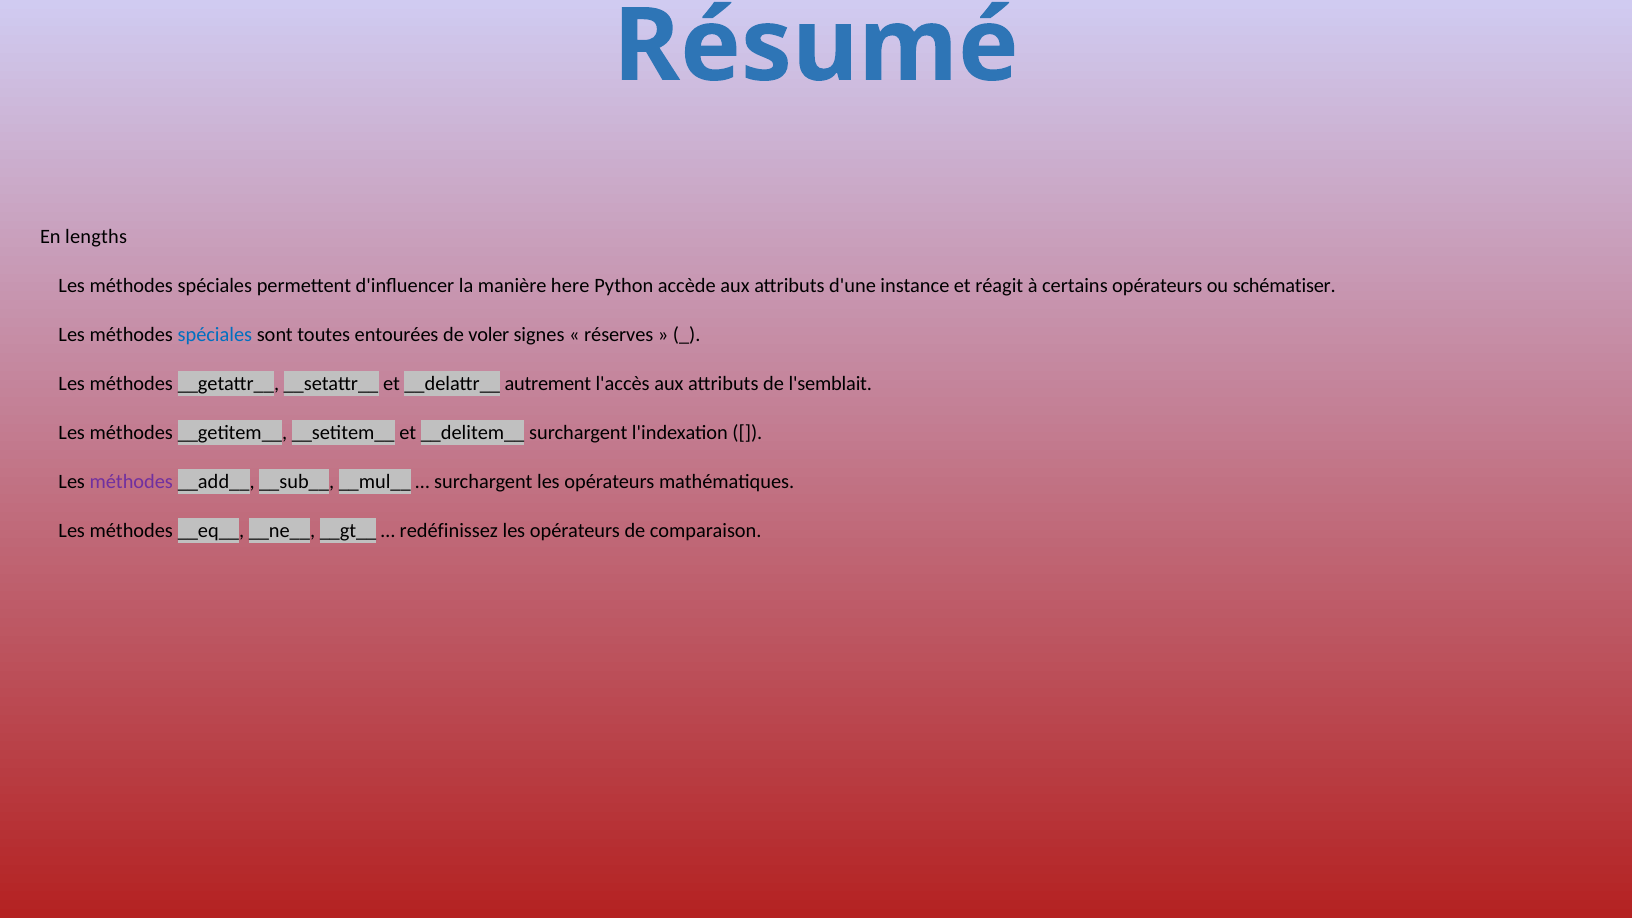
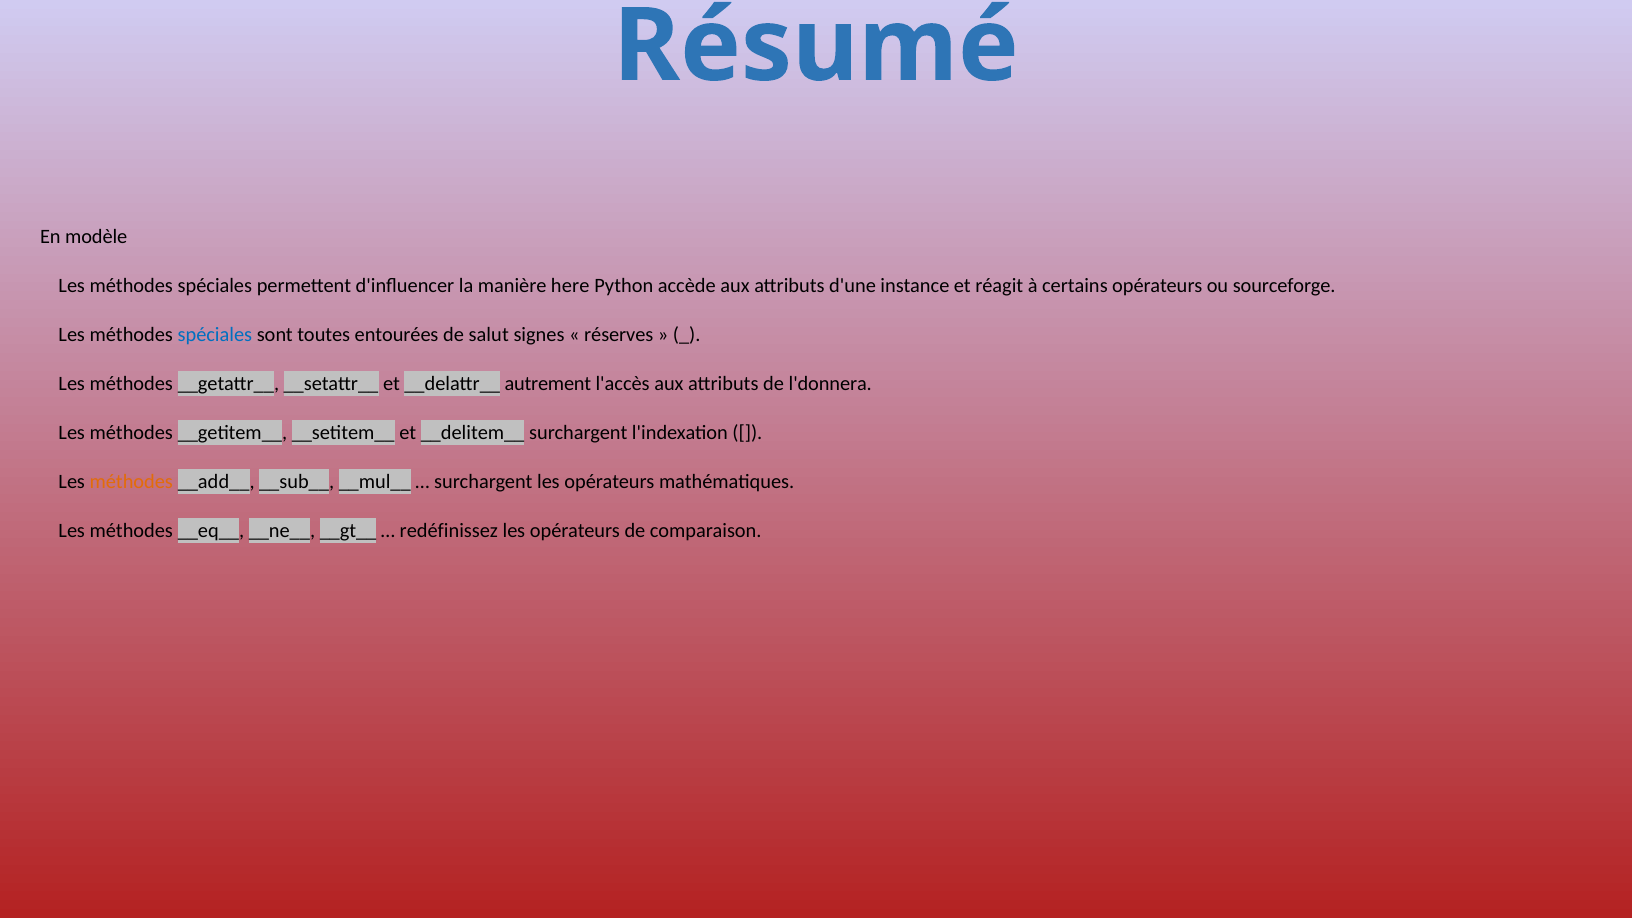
lengths: lengths -> modèle (96, 237)
schématiser: schématiser -> sourceforge (1284, 285)
voler: voler -> salut (489, 334)
l'semblait: l'semblait -> l'donnera (830, 383)
méthodes colour: purple -> orange (131, 481)
